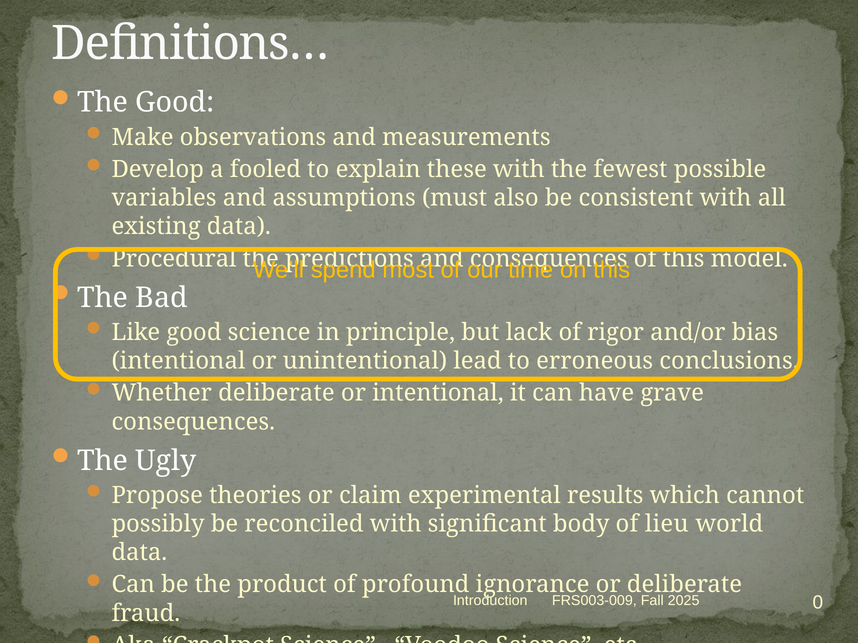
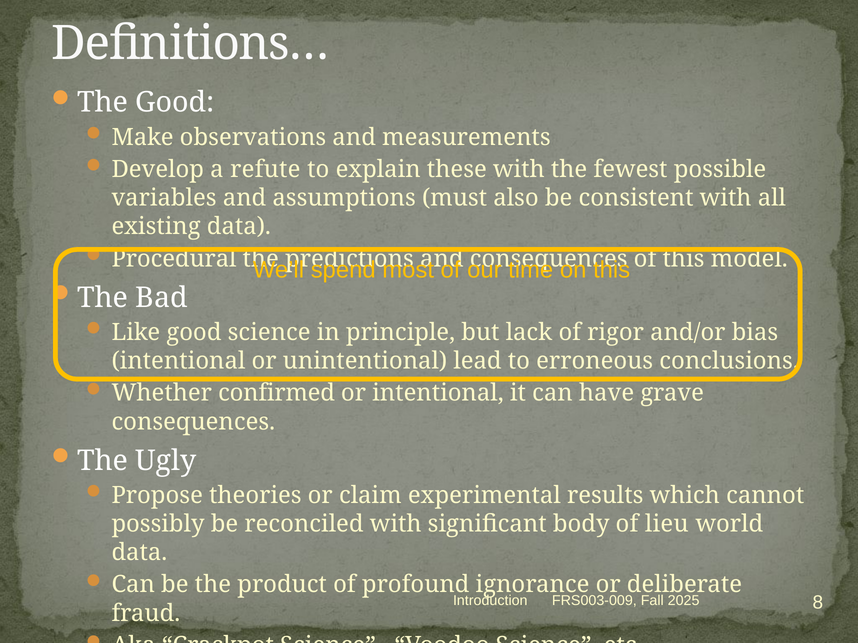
fooled: fooled -> refute (265, 169)
Whether deliberate: deliberate -> confirmed (277, 393)
0: 0 -> 8 (818, 603)
